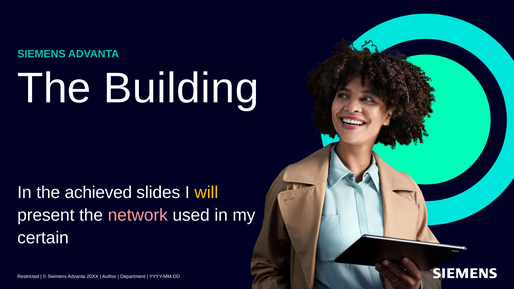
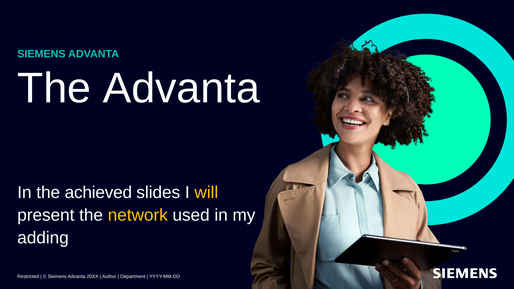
The Building: Building -> Advanta (181, 88)
network colour: pink -> yellow (138, 215)
certain: certain -> adding (43, 238)
